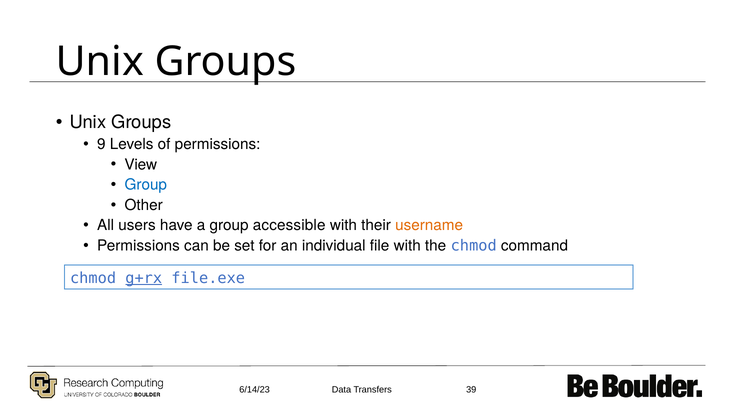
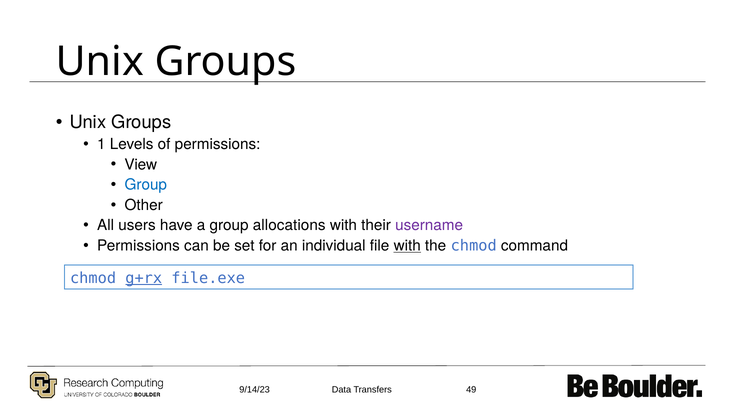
9: 9 -> 1 (101, 144)
accessible: accessible -> allocations (289, 226)
username colour: orange -> purple (429, 226)
with underline: none -> present (407, 246)
6/14/23: 6/14/23 -> 9/14/23 (255, 390)
39: 39 -> 49 (471, 390)
